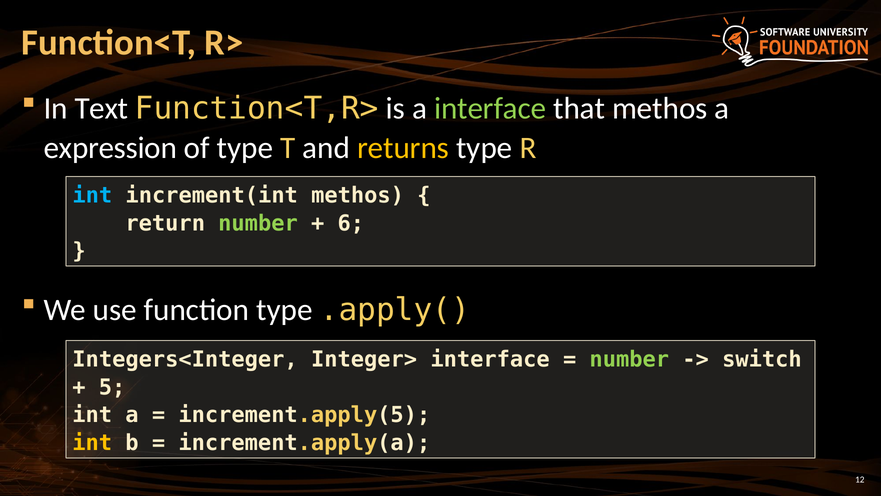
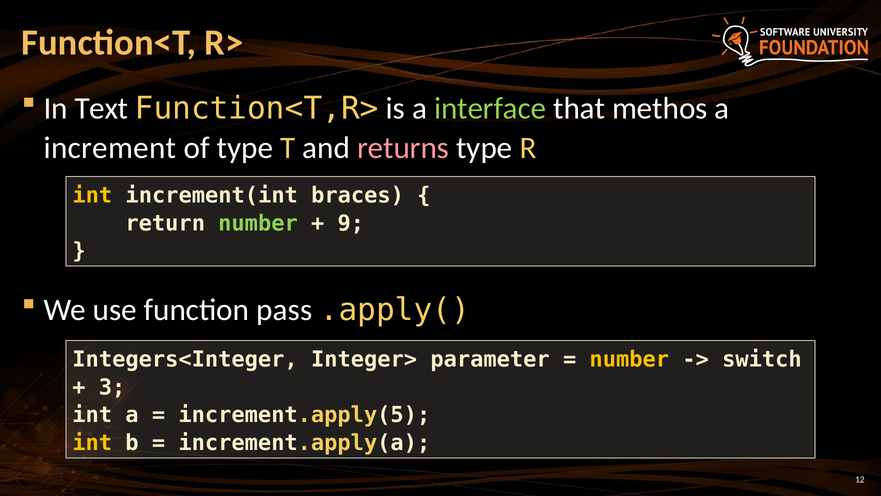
expression: expression -> increment (110, 148)
returns colour: yellow -> pink (403, 148)
int colour: light blue -> yellow (92, 196)
increment(int methos: methos -> braces (358, 196)
6: 6 -> 9 (351, 223)
function type: type -> pass (284, 310)
Integer> interface: interface -> parameter (490, 359)
number colour: light green -> yellow (629, 359)
5: 5 -> 3 (112, 387)
